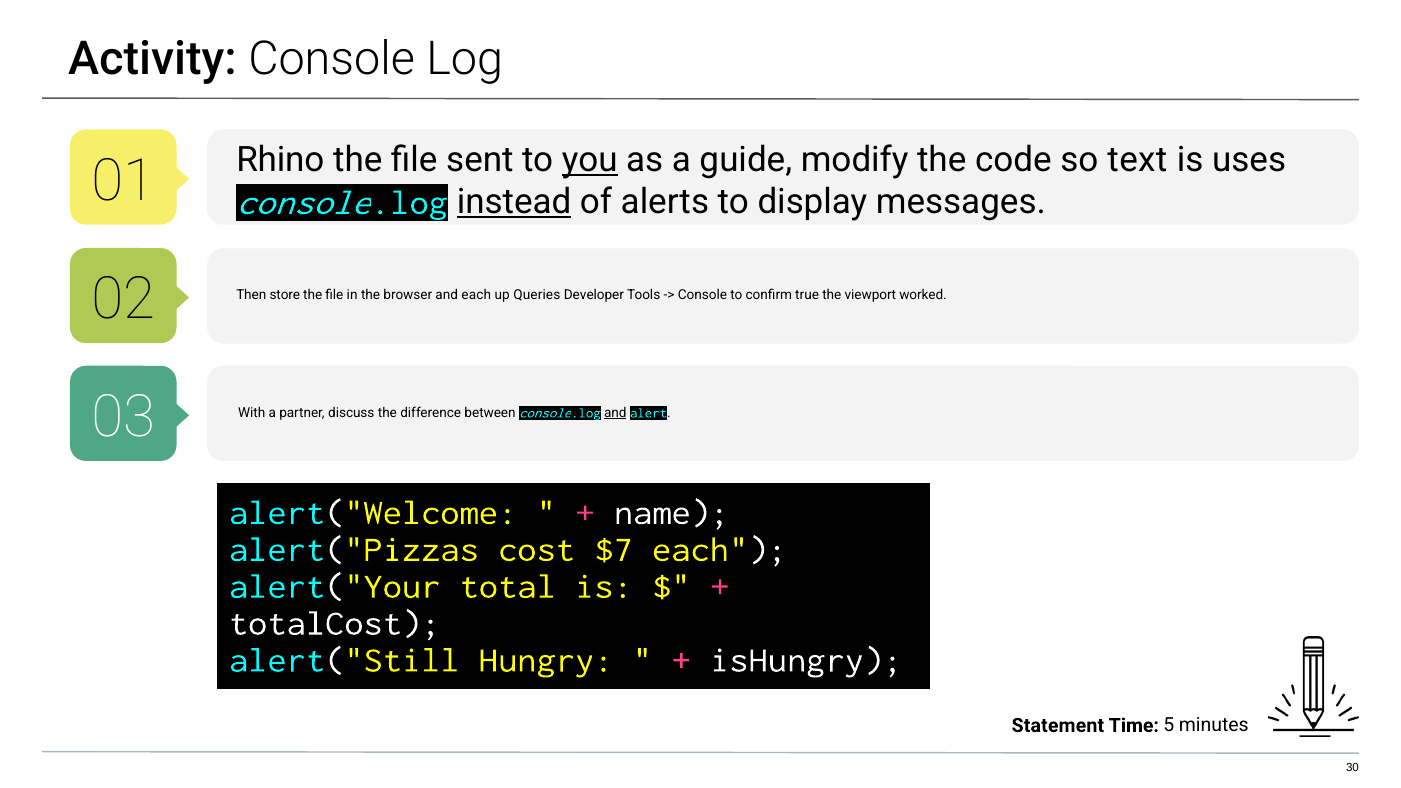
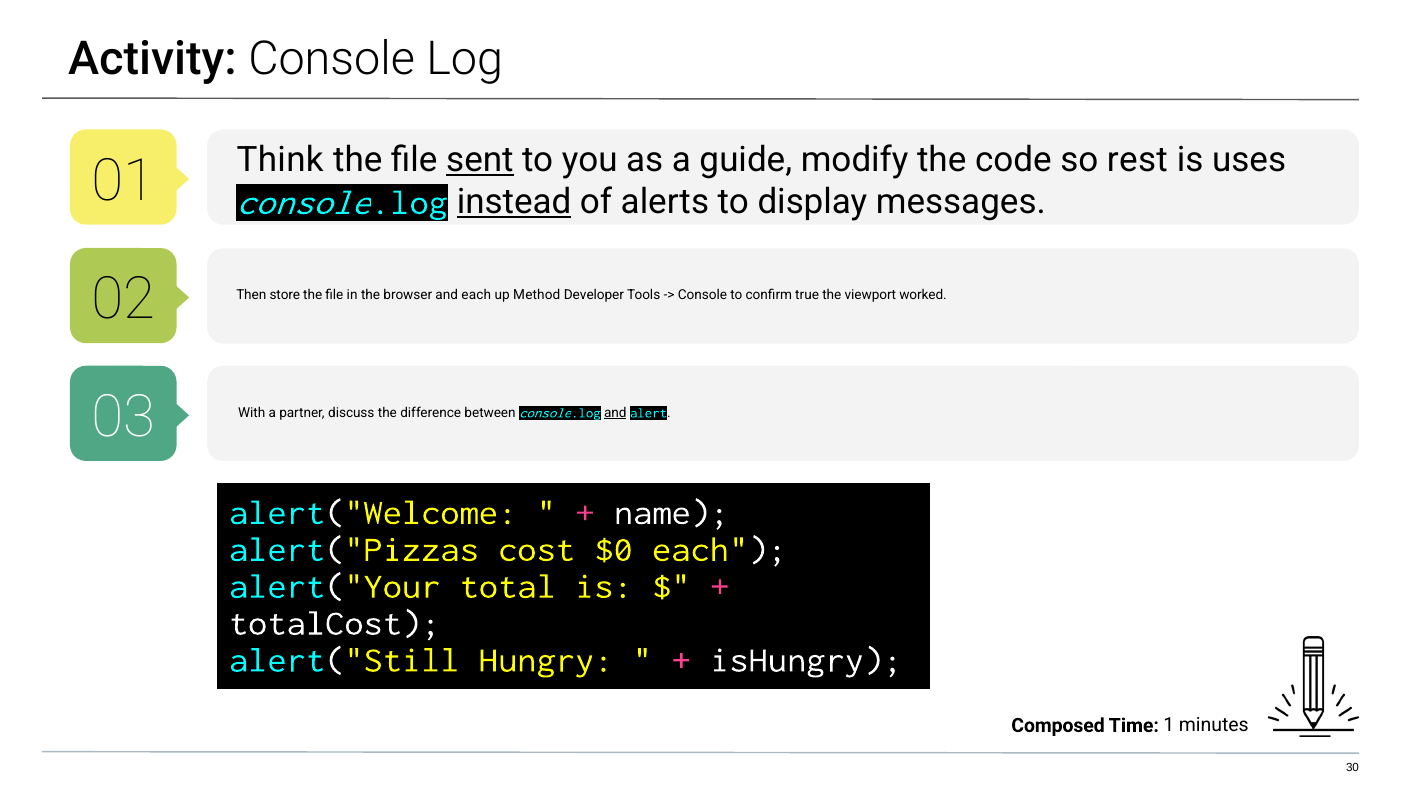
Rhino: Rhino -> Think (280, 160)
sent underline: none -> present (480, 160)
you underline: present -> none (590, 160)
text: text -> rest (1137, 160)
Queries: Queries -> Method (537, 296)
$7: $7 -> $0 (614, 549)
Statement: Statement -> Composed (1058, 726)
5: 5 -> 1 (1169, 726)
